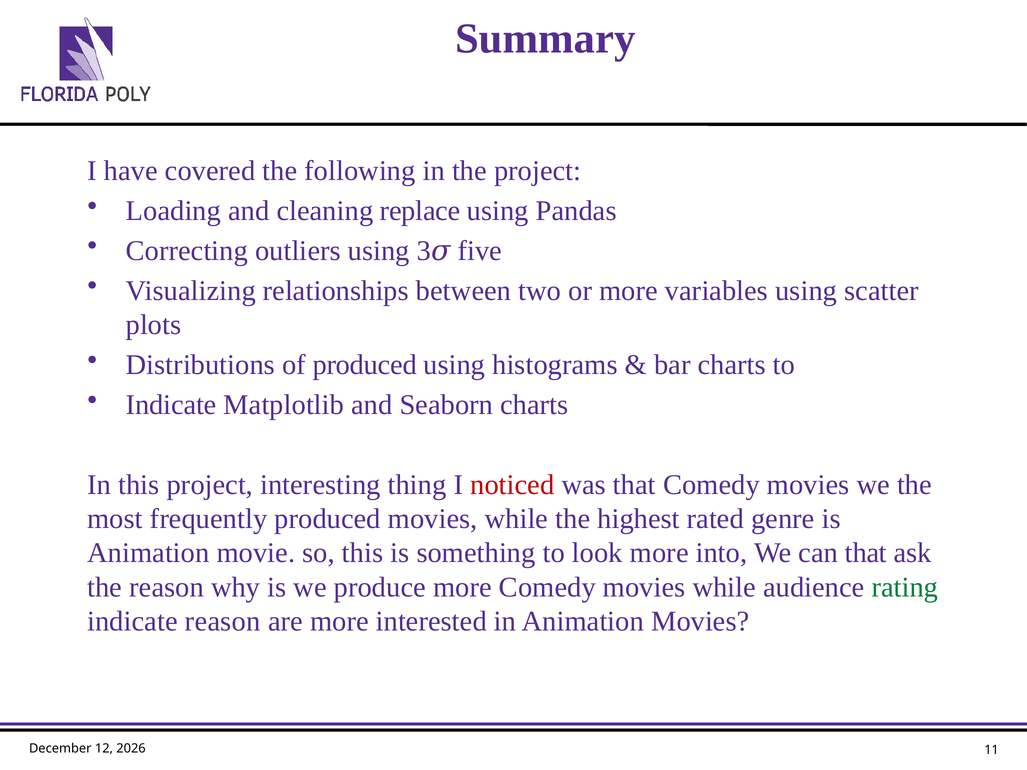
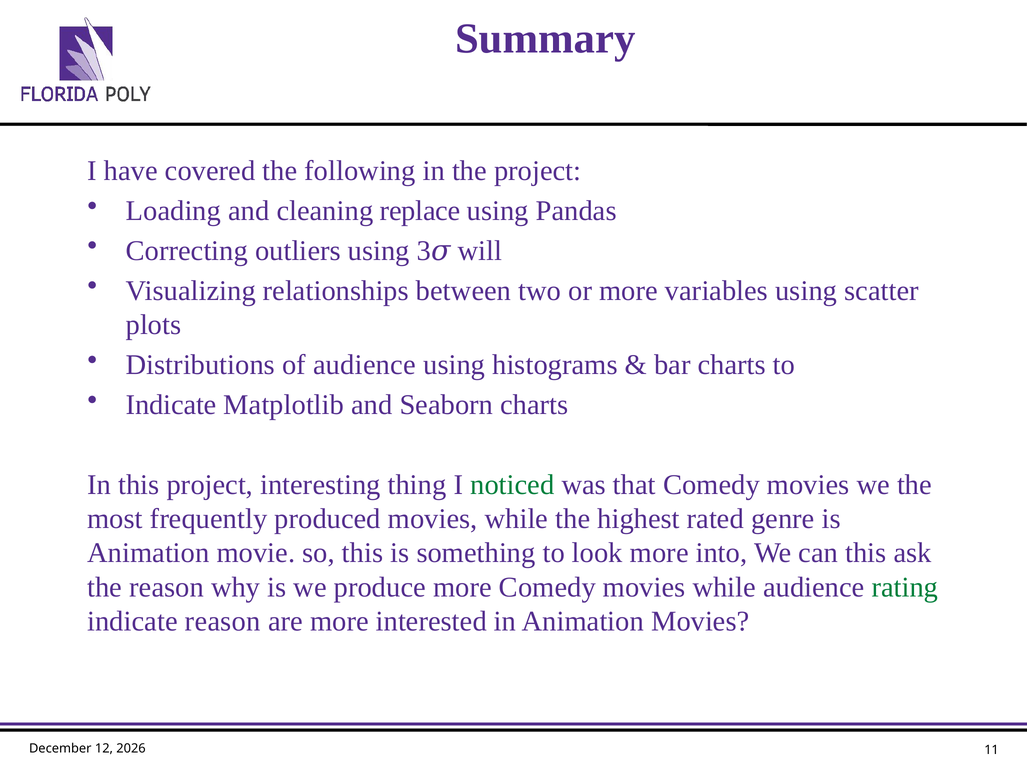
five: five -> will (480, 251)
of produced: produced -> audience (364, 365)
noticed colour: red -> green (512, 485)
can that: that -> this (866, 553)
